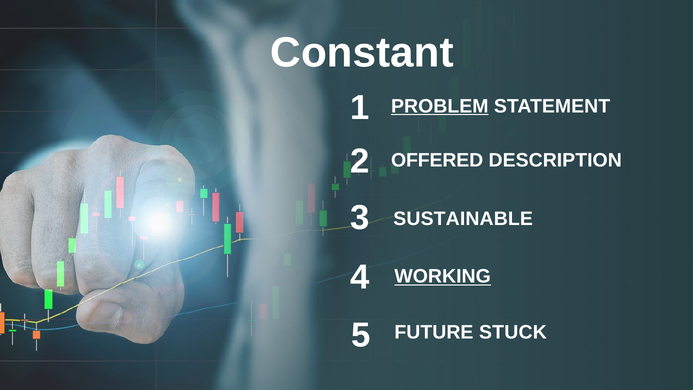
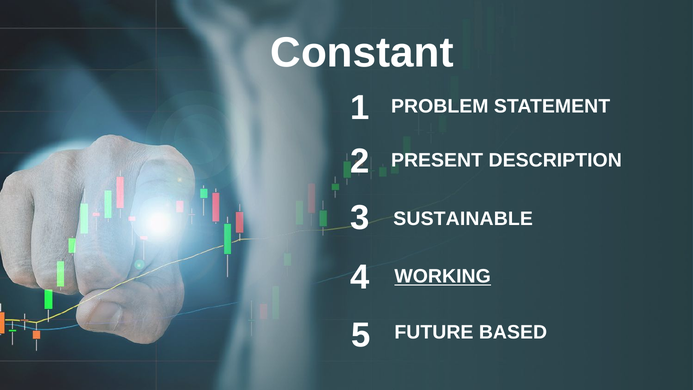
PROBLEM underline: present -> none (440, 106)
OFFERED: OFFERED -> PRESENT (437, 160)
STUCK: STUCK -> BASED (513, 332)
